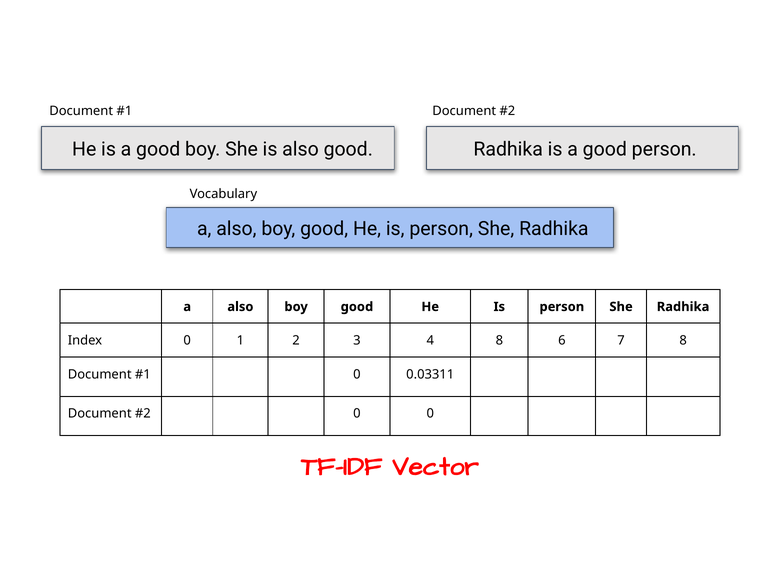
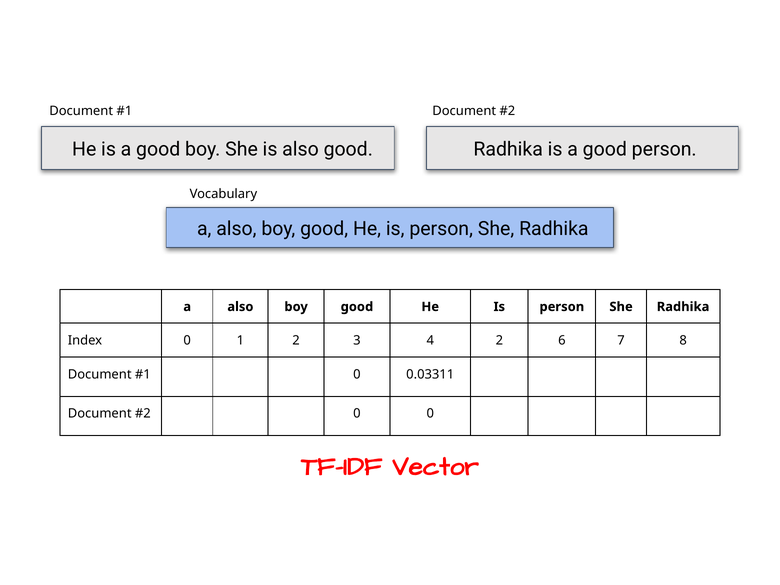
4 8: 8 -> 2 (499, 341)
